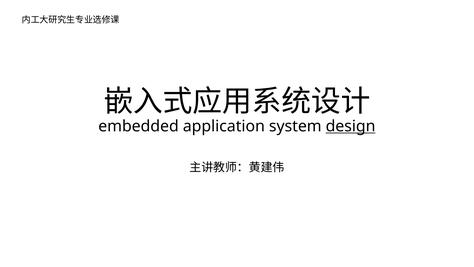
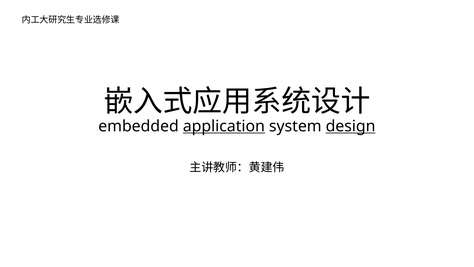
application underline: none -> present (224, 126)
